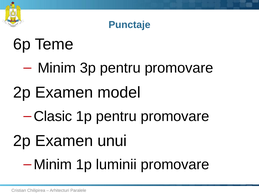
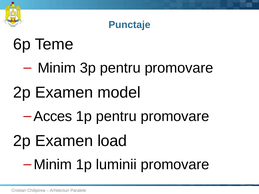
Clasic: Clasic -> Acces (53, 116)
unui: unui -> load (112, 141)
